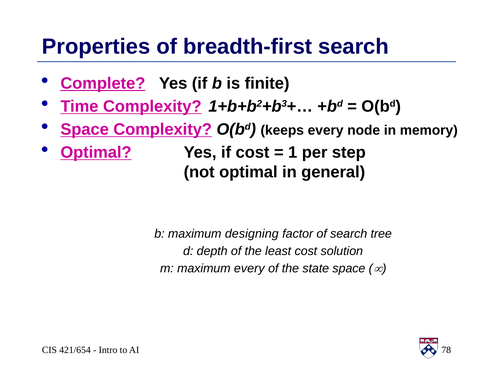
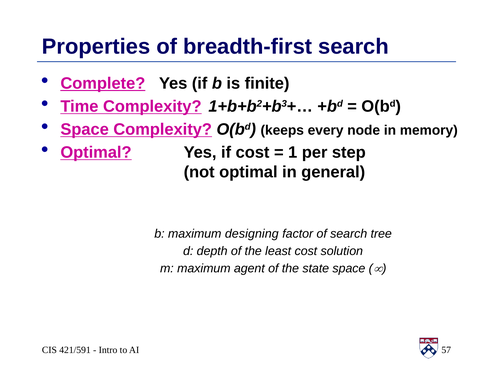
maximum every: every -> agent (249, 268)
421/654: 421/654 -> 421/591 (75, 350)
78: 78 -> 57 (446, 350)
